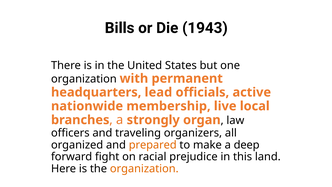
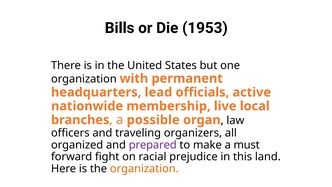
1943: 1943 -> 1953 (205, 28)
strongly: strongly -> possible (153, 120)
prepared colour: orange -> purple (153, 145)
deep: deep -> must (247, 145)
